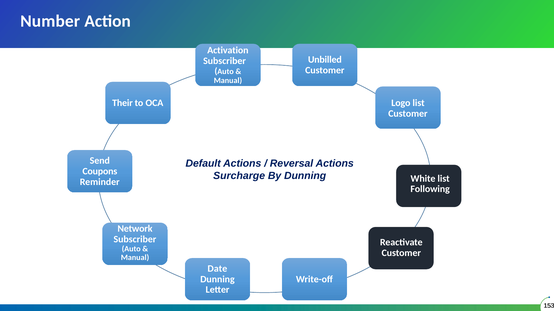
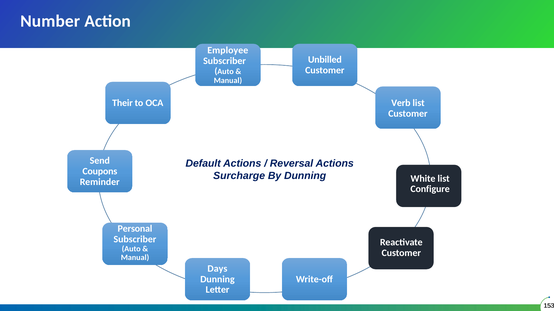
Activation: Activation -> Employee (228, 50)
Logo: Logo -> Verb (401, 103)
Following: Following -> Configure (430, 189)
Network: Network -> Personal (135, 229)
Date: Date -> Days (217, 269)
